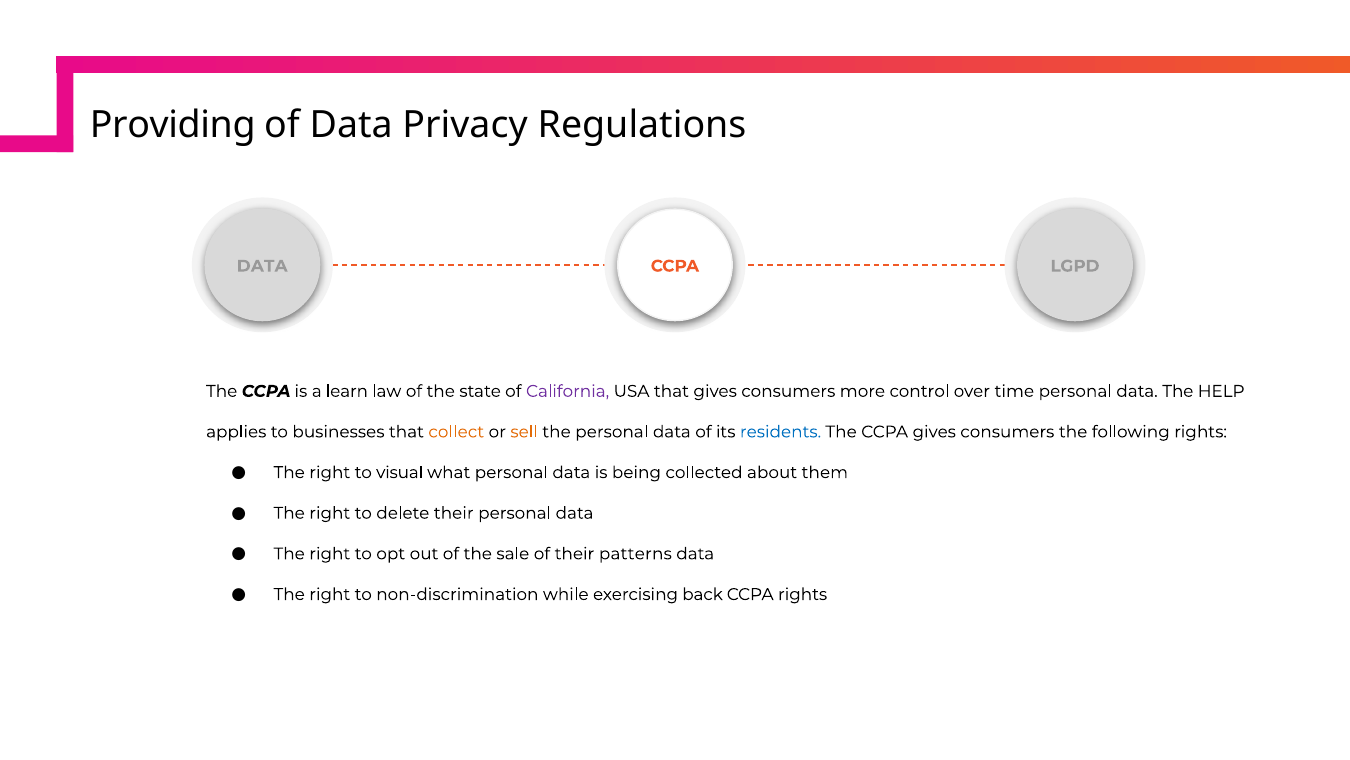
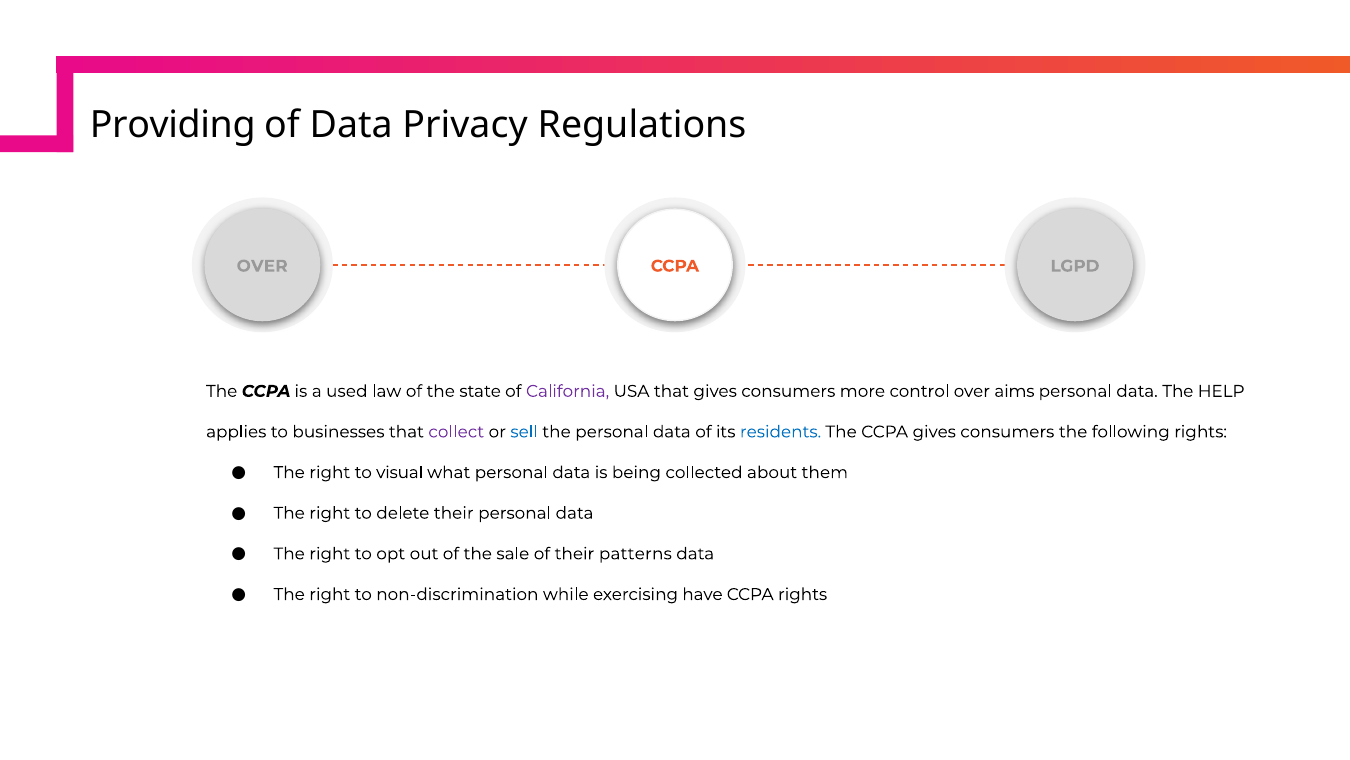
DATA: DATA -> OVER (262, 266)
learn: learn -> used (347, 391)
time: time -> aims (1014, 391)
collect colour: orange -> purple (456, 432)
sell colour: orange -> blue (524, 432)
back: back -> have (702, 594)
